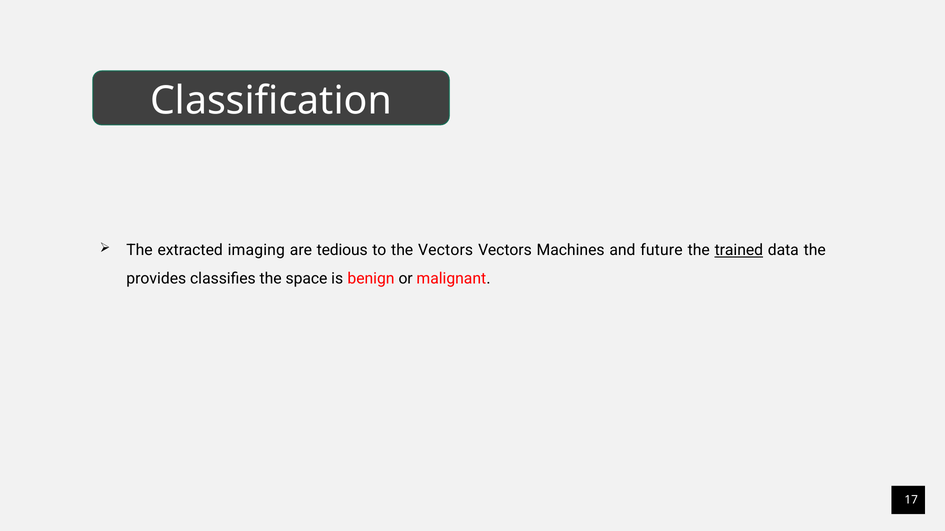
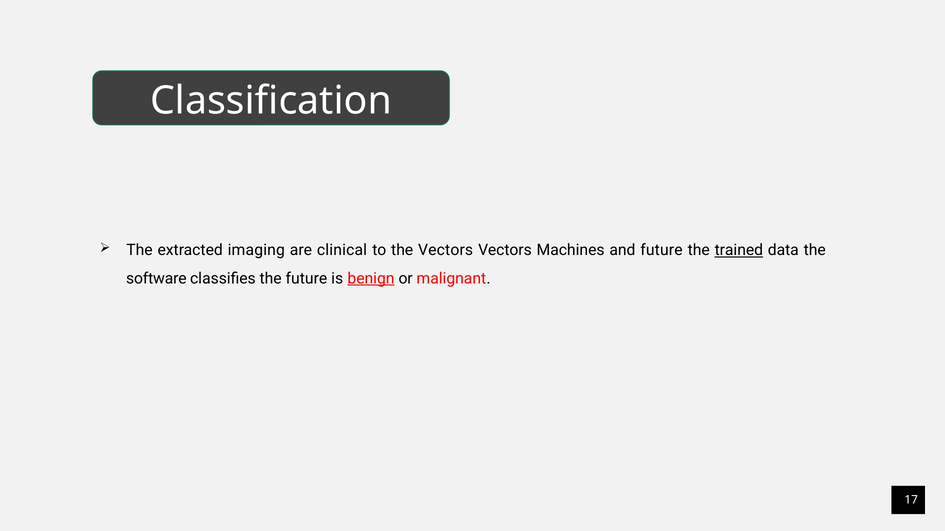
tedious: tedious -> clinical (342, 250)
provides: provides -> software (156, 279)
the space: space -> future (306, 279)
benign underline: none -> present (371, 279)
